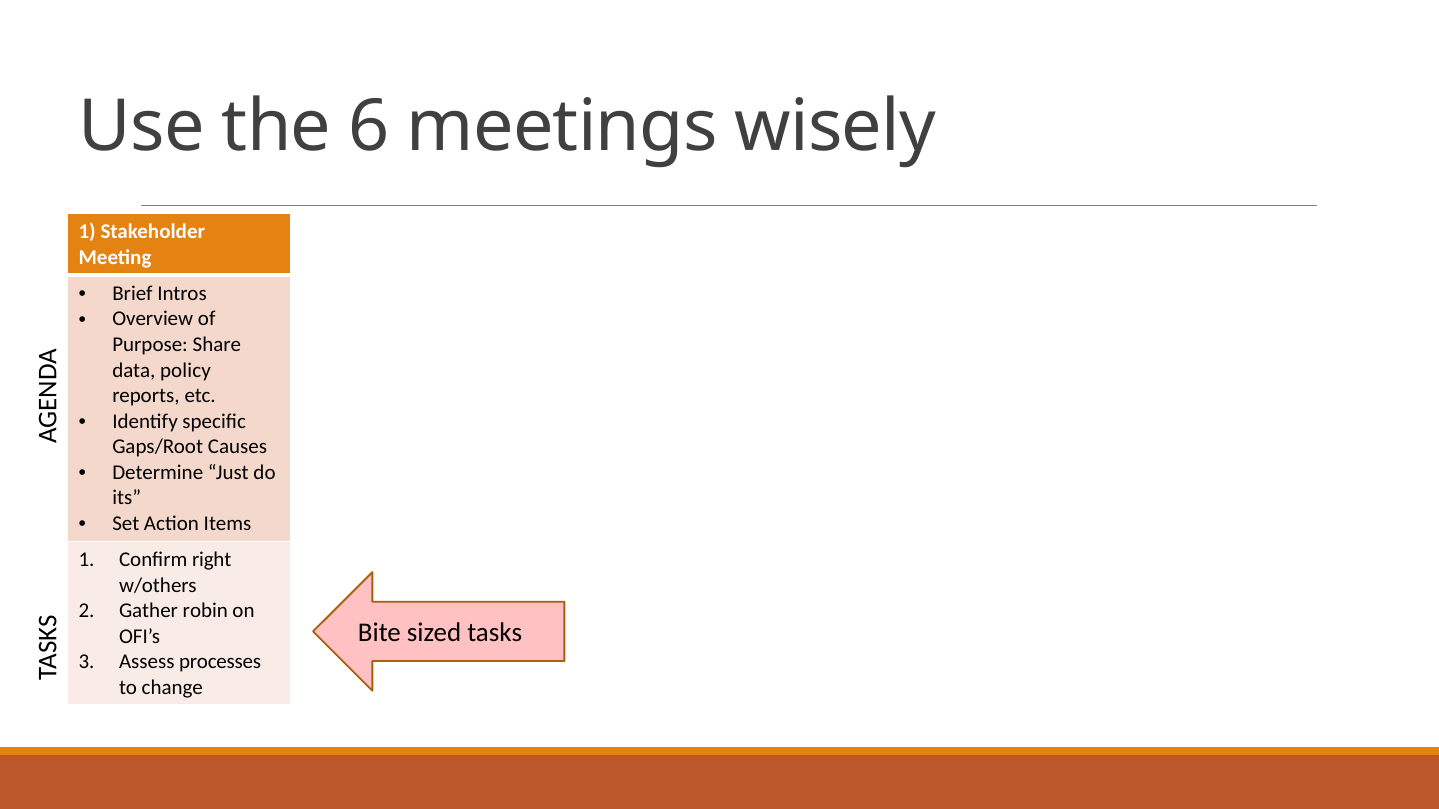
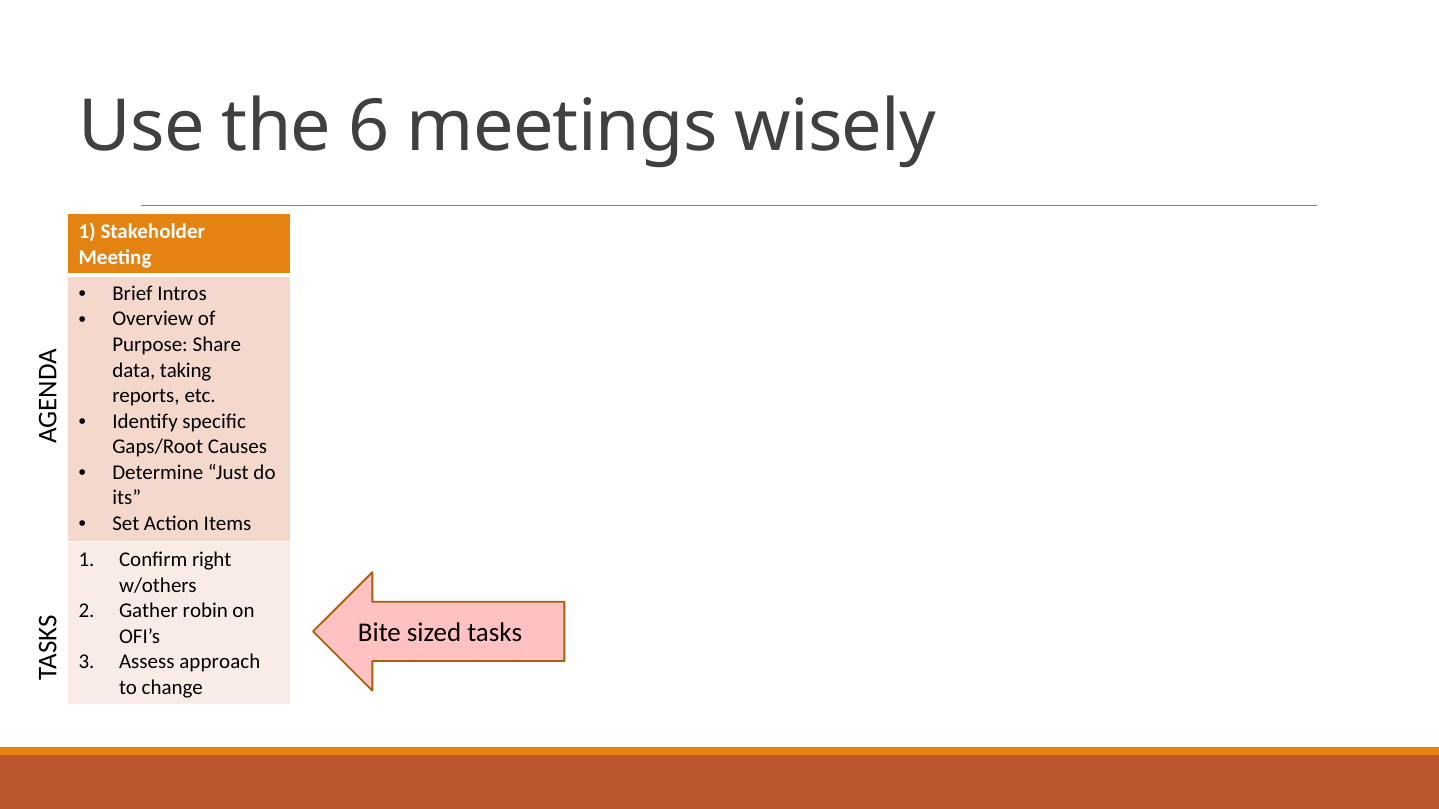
policy: policy -> taking (186, 370)
processes: processes -> approach (220, 662)
